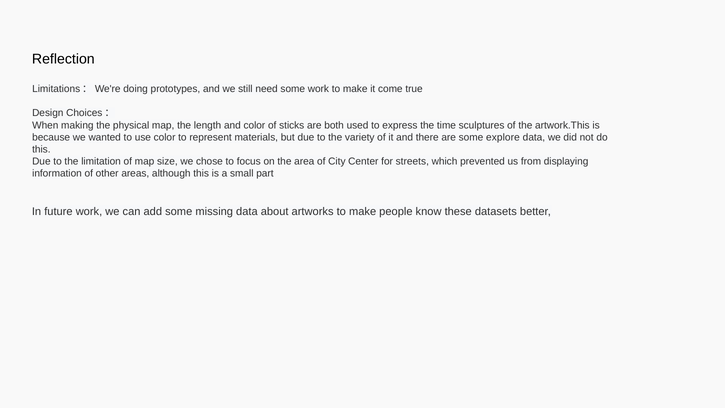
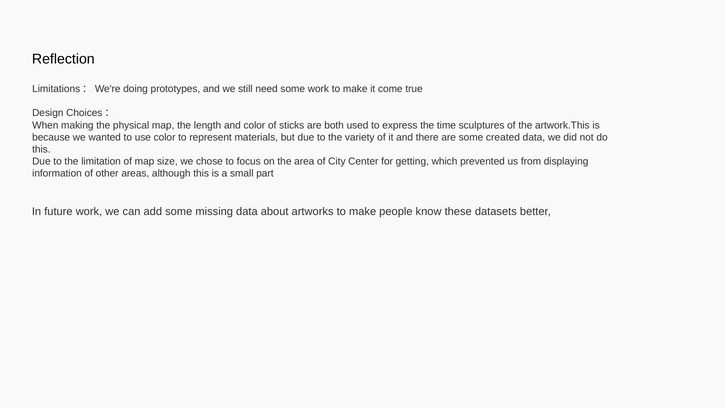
explore: explore -> created (503, 137)
streets: streets -> getting (412, 161)
